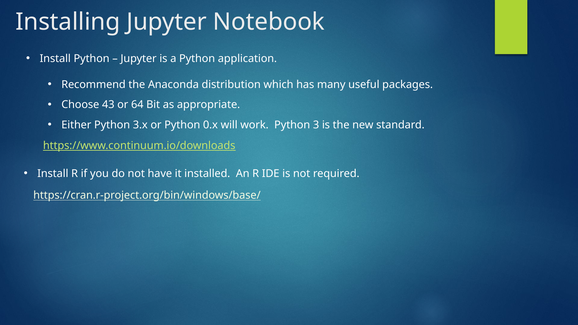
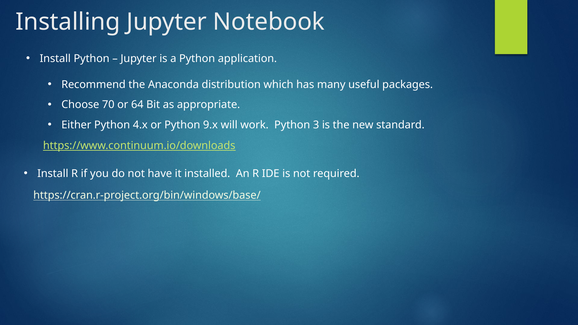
43: 43 -> 70 (108, 105)
3.x: 3.x -> 4.x (140, 125)
0.x: 0.x -> 9.x (210, 125)
